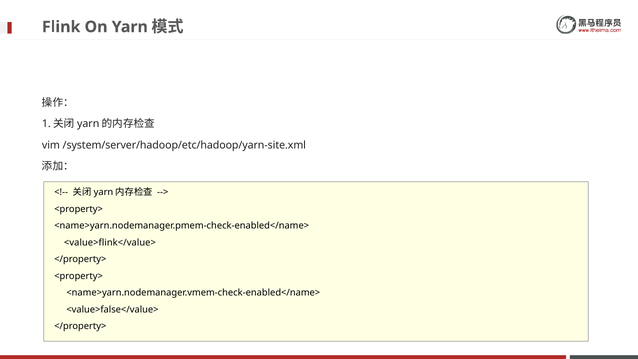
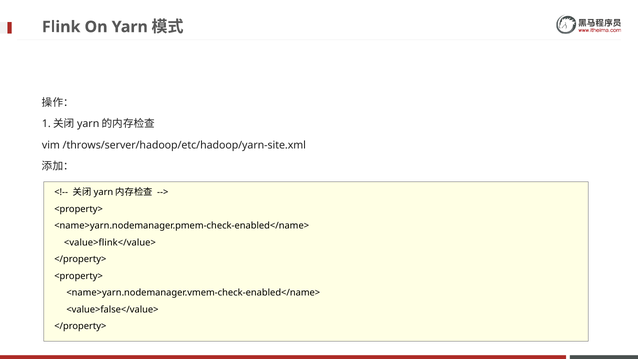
/system/server/hadoop/etc/hadoop/yarn-site.xml: /system/server/hadoop/etc/hadoop/yarn-site.xml -> /throws/server/hadoop/etc/hadoop/yarn-site.xml (184, 145)
